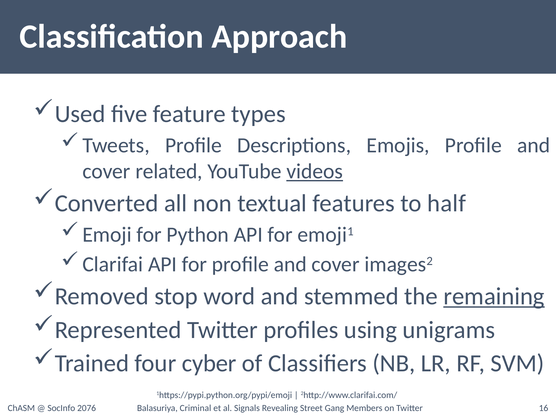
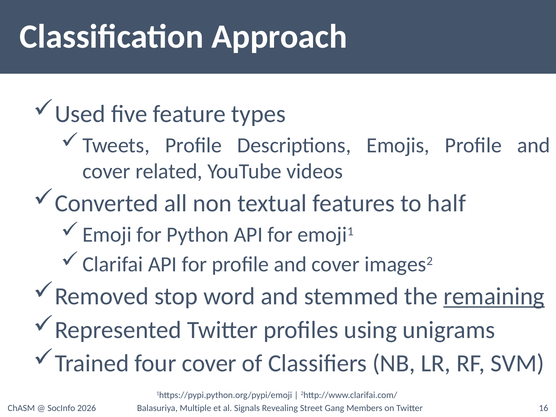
videos underline: present -> none (315, 171)
four cyber: cyber -> cover (209, 363)
2076: 2076 -> 2026 (87, 408)
Criminal: Criminal -> Multiple (195, 408)
